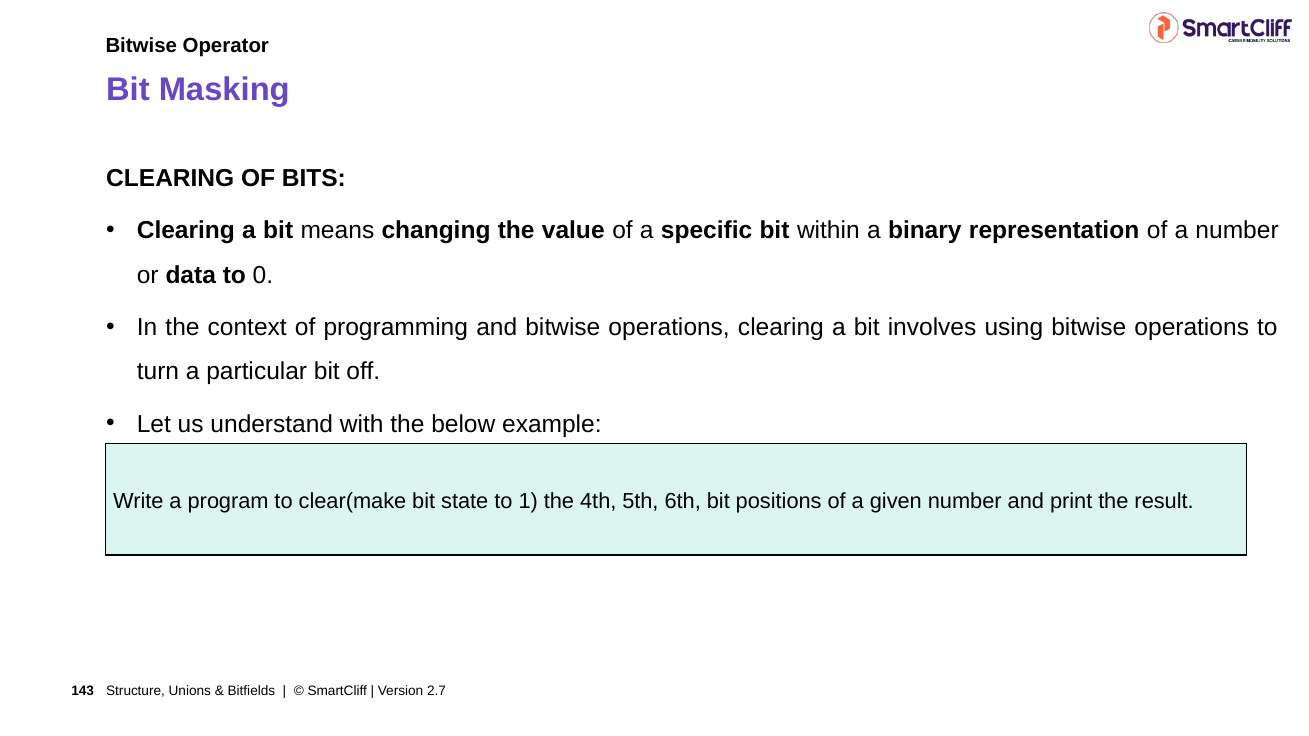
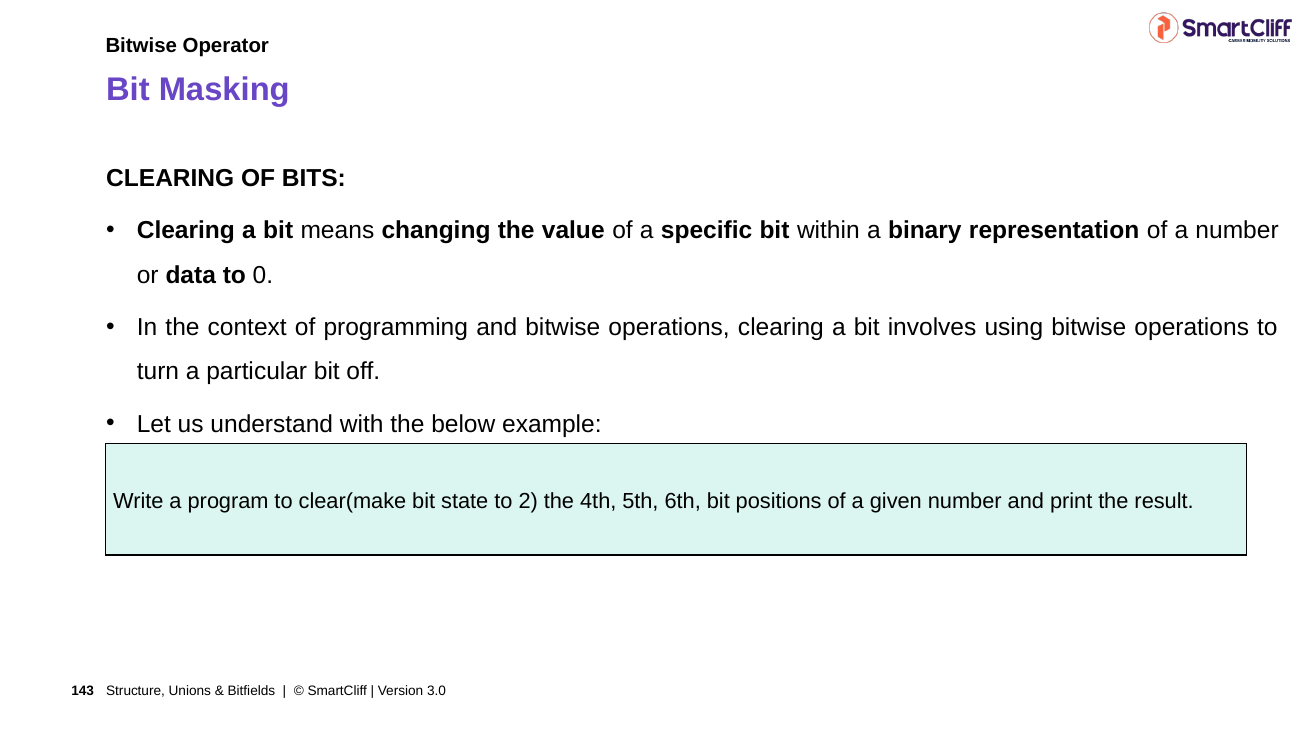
1: 1 -> 2 (528, 501)
2.7: 2.7 -> 3.0 (436, 691)
